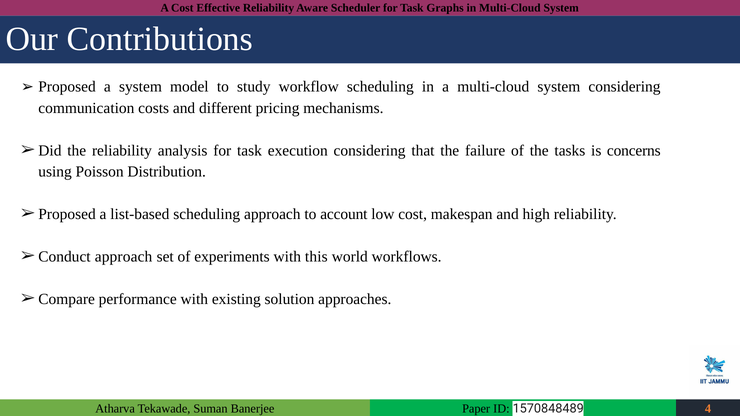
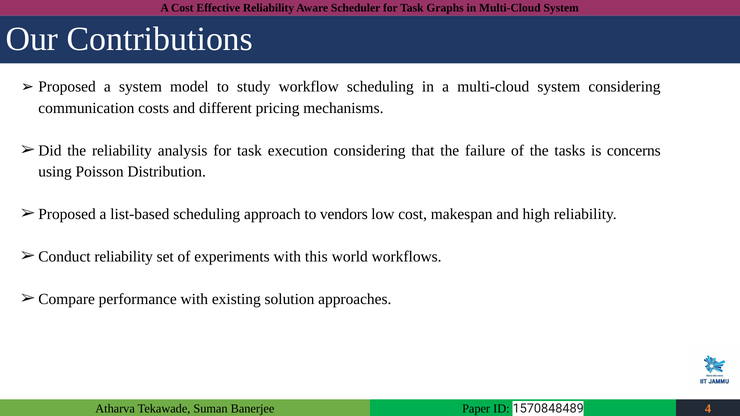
account: account -> vendors (344, 214)
approach: approach -> reliability (124, 257)
